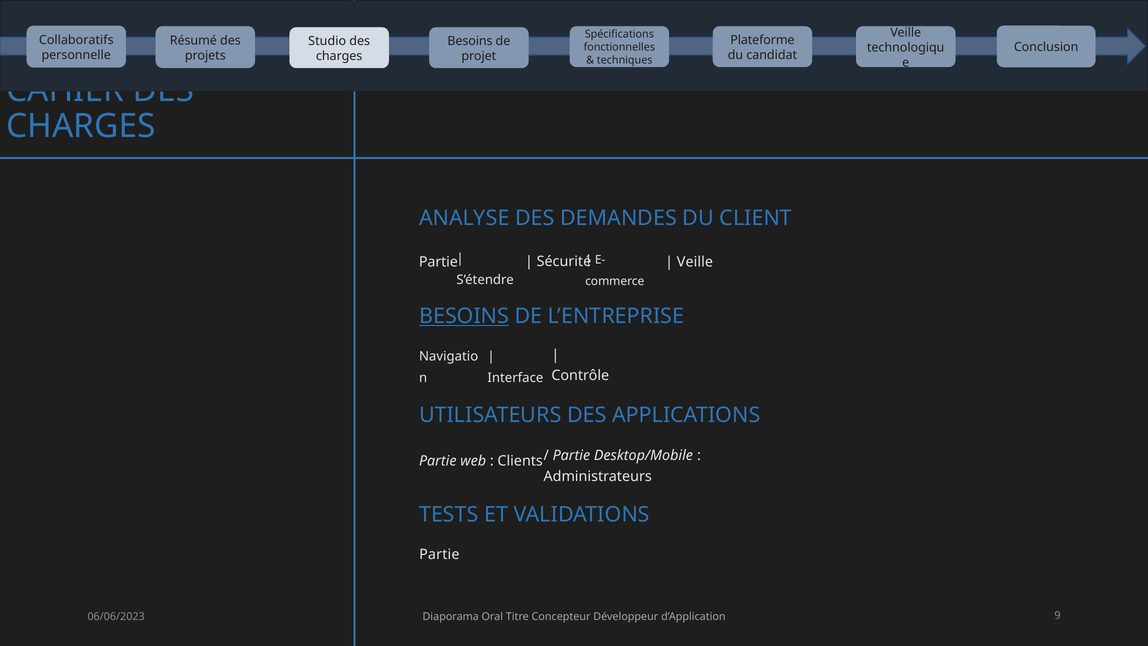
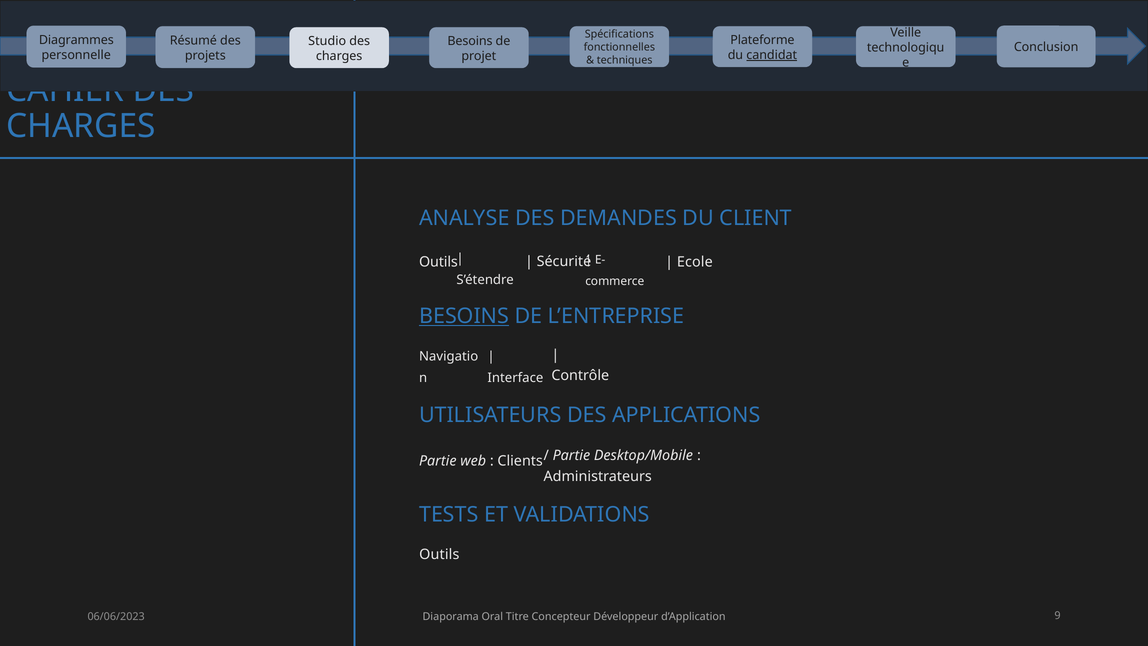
Collaboratifs: Collaboratifs -> Diagrammes (76, 40)
candidat underline: none -> present (772, 55)
Partie: Partie -> Outils (438, 262)
Veille: Veille -> Ecole (695, 262)
Partie: Partie -> Outils (439, 554)
